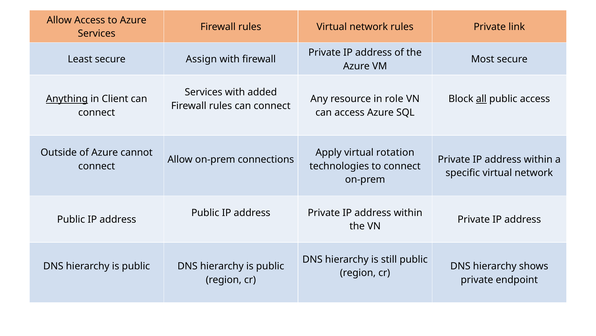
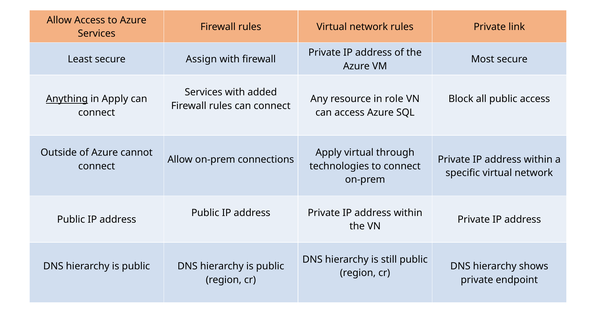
in Client: Client -> Apply (115, 99)
all underline: present -> none (481, 99)
rotation: rotation -> through (395, 152)
